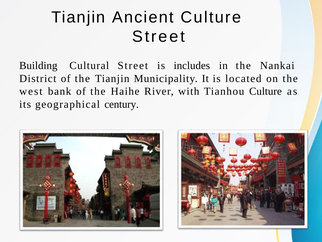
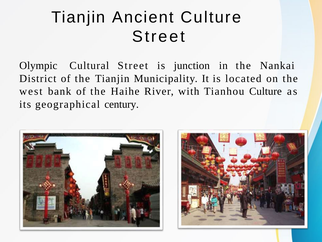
Building: Building -> Olympic (38, 65)
includes: includes -> junction (192, 65)
